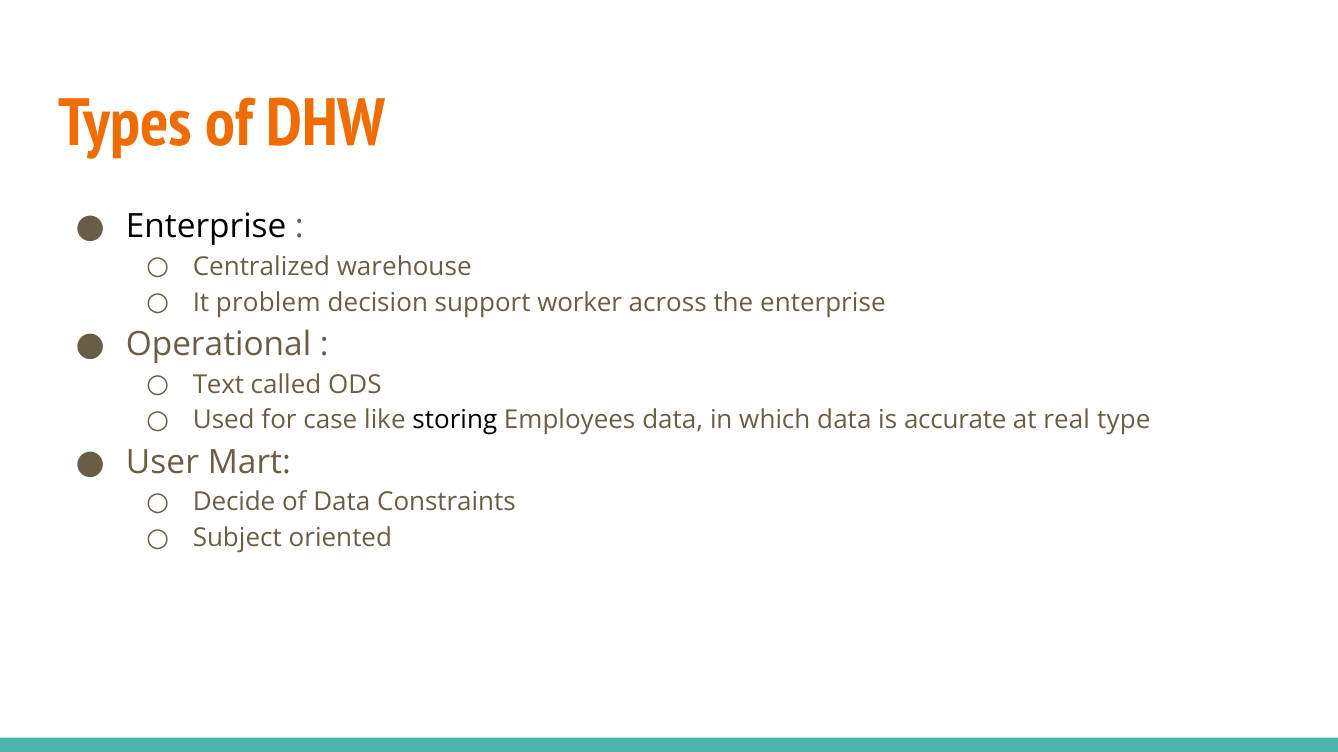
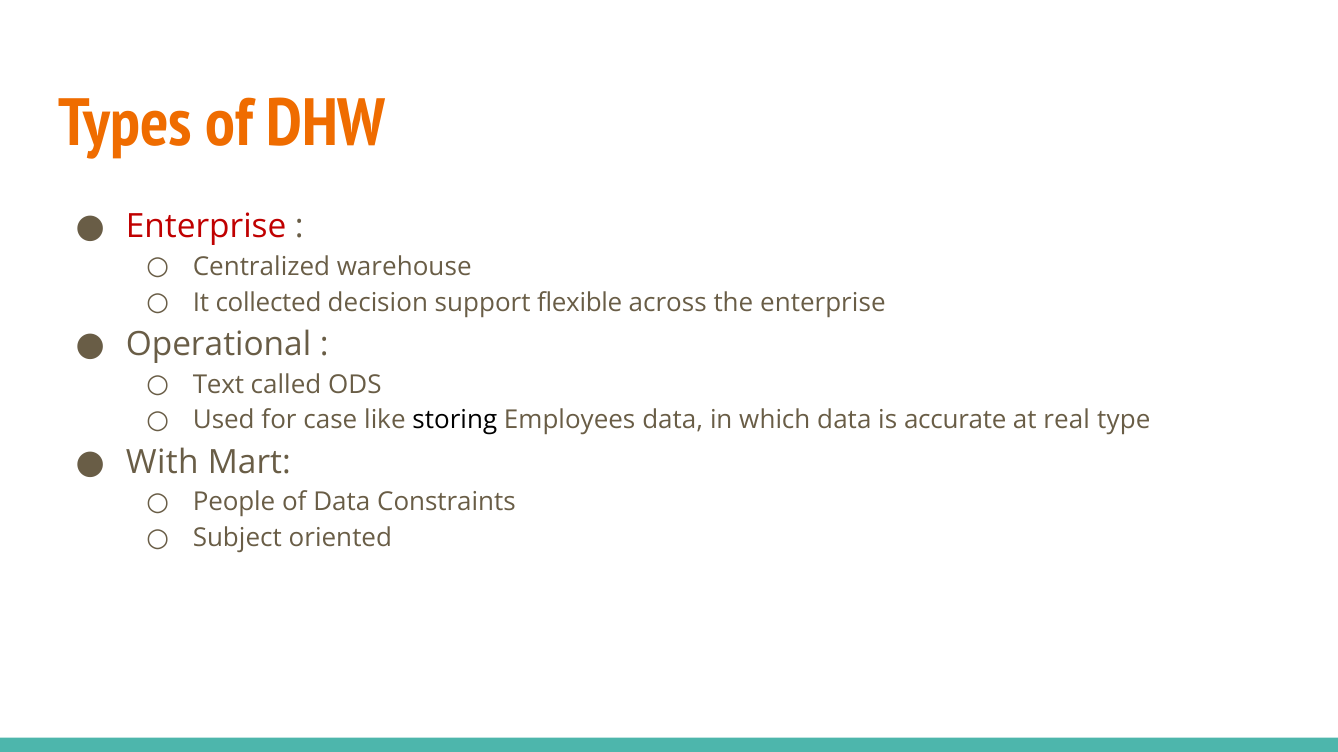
Enterprise colour: black -> red (206, 227)
problem: problem -> collected (268, 303)
worker: worker -> flexible (580, 303)
User: User -> With (162, 463)
Decide: Decide -> People (234, 503)
